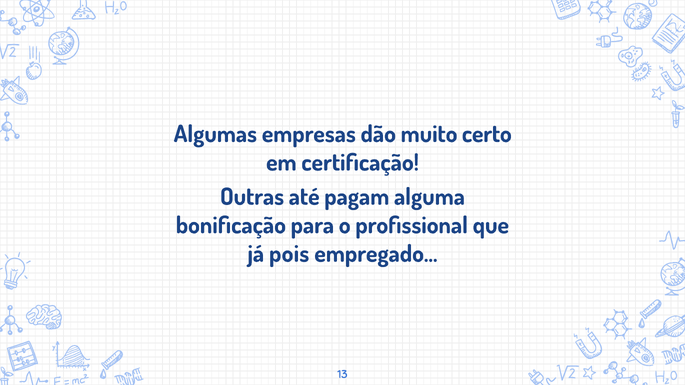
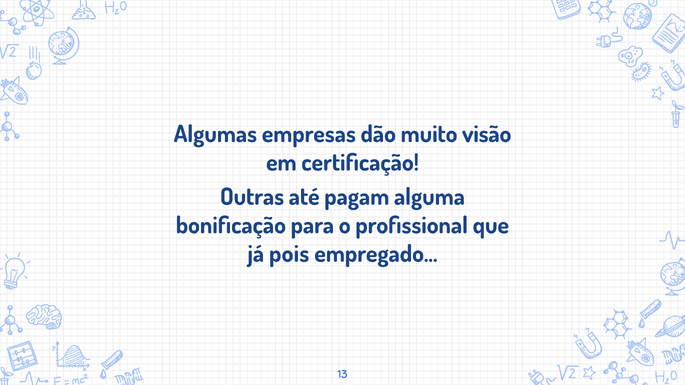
certo: certo -> visão (487, 134)
